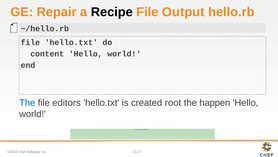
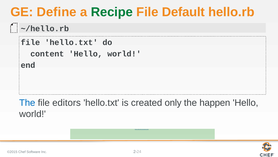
Repair: Repair -> Define (57, 12)
Recipe colour: black -> green (112, 12)
Output: Output -> Default (183, 12)
root: root -> only (173, 102)
